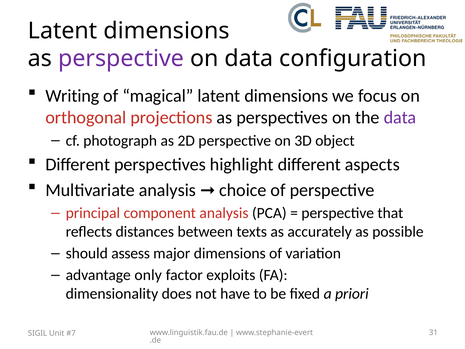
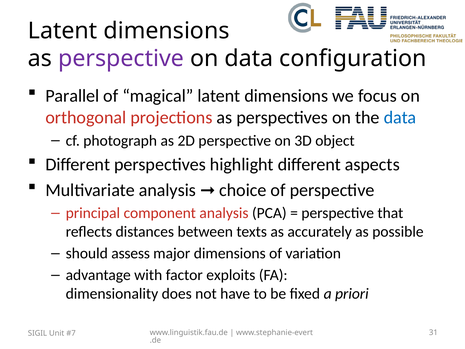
Writing: Writing -> Parallel (72, 96)
data colour: purple -> blue (400, 118)
only: only -> with (148, 275)
